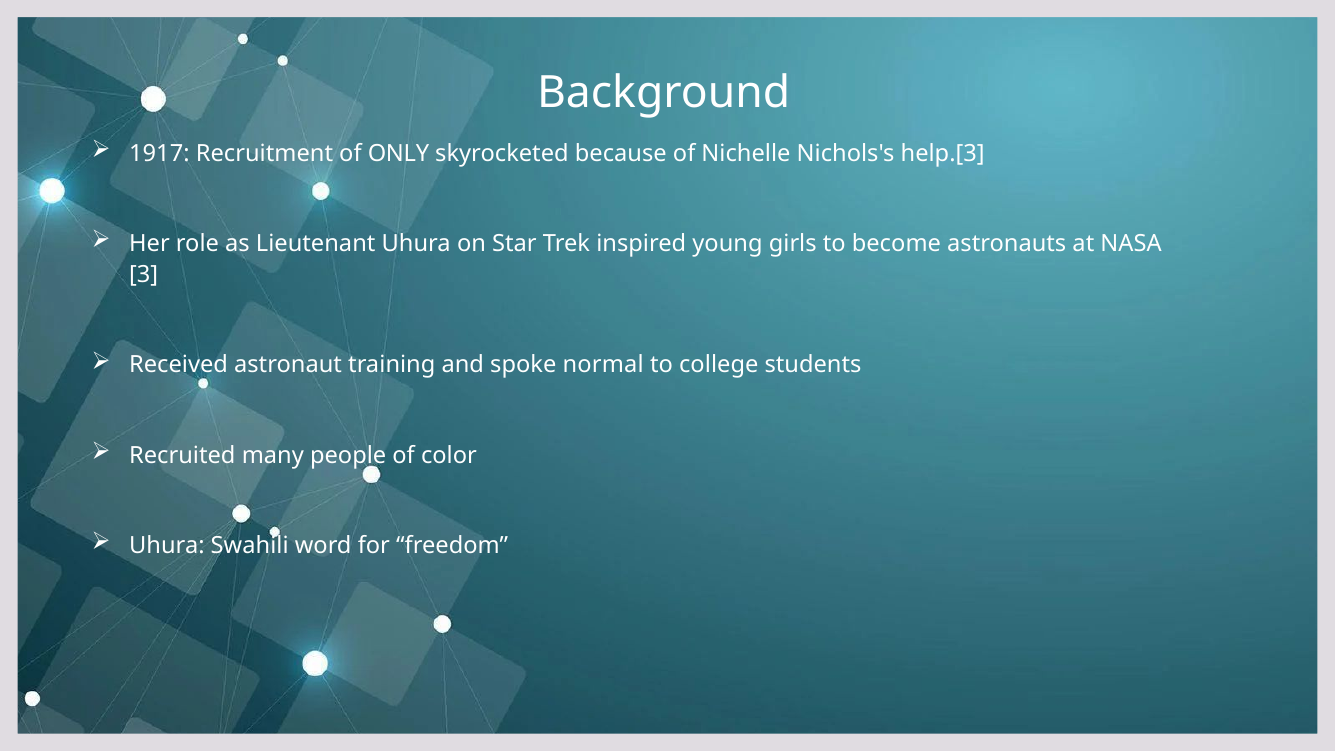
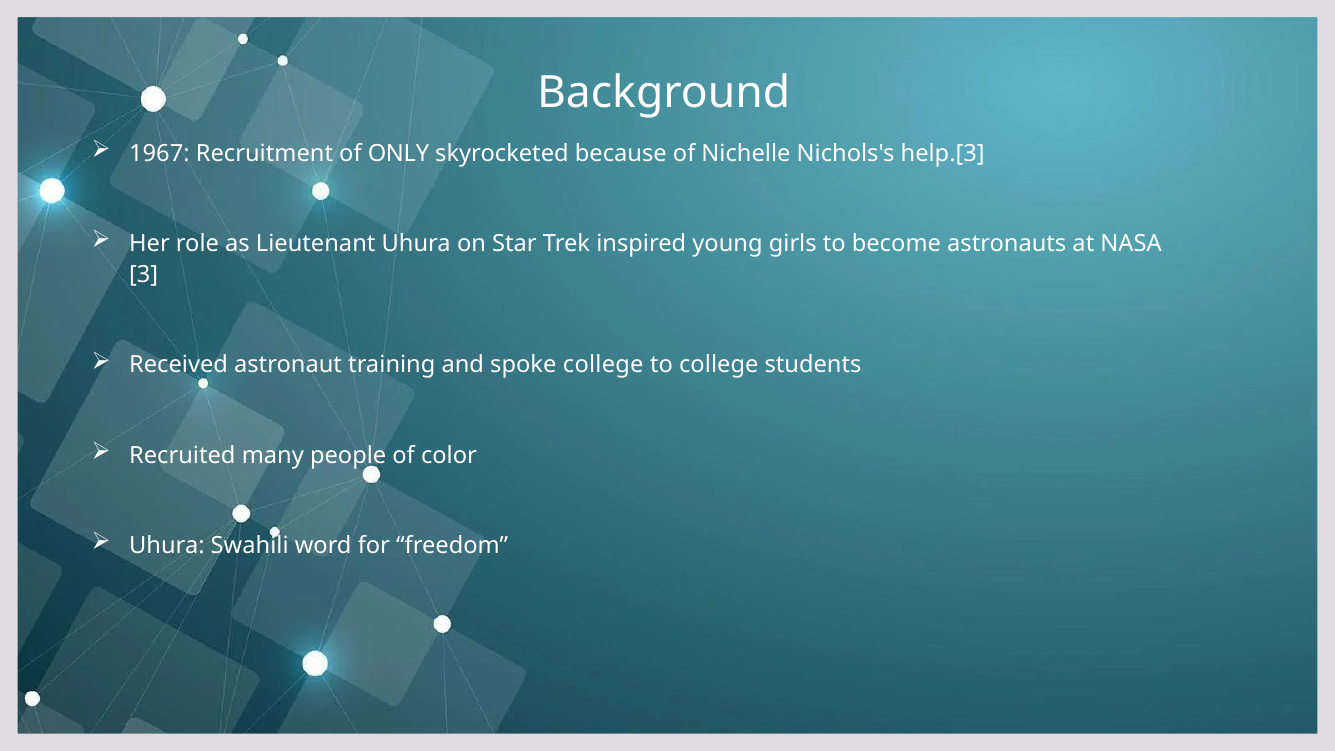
1917: 1917 -> 1967 (159, 153)
spoke normal: normal -> college (603, 365)
